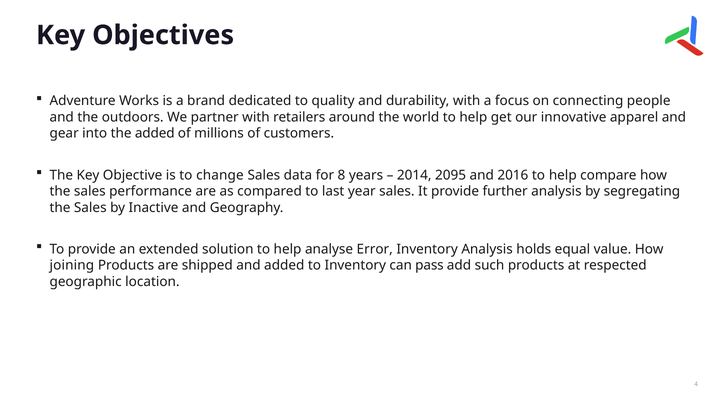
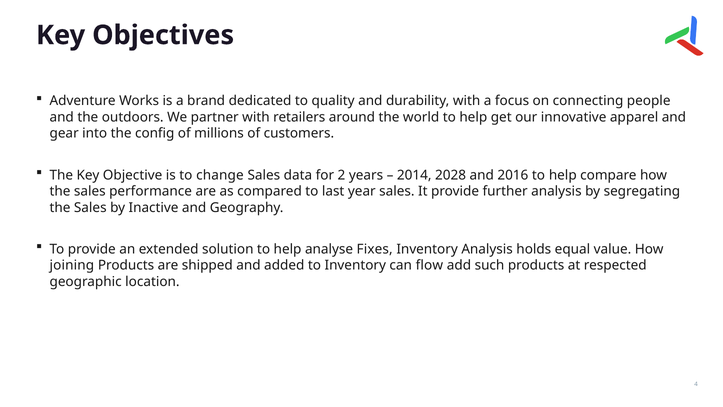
the added: added -> config (155, 133)
8: 8 -> 2 (342, 175)
2095: 2095 -> 2028 (451, 175)
Error: Error -> Fixes (375, 249)
pass: pass -> flow (429, 265)
